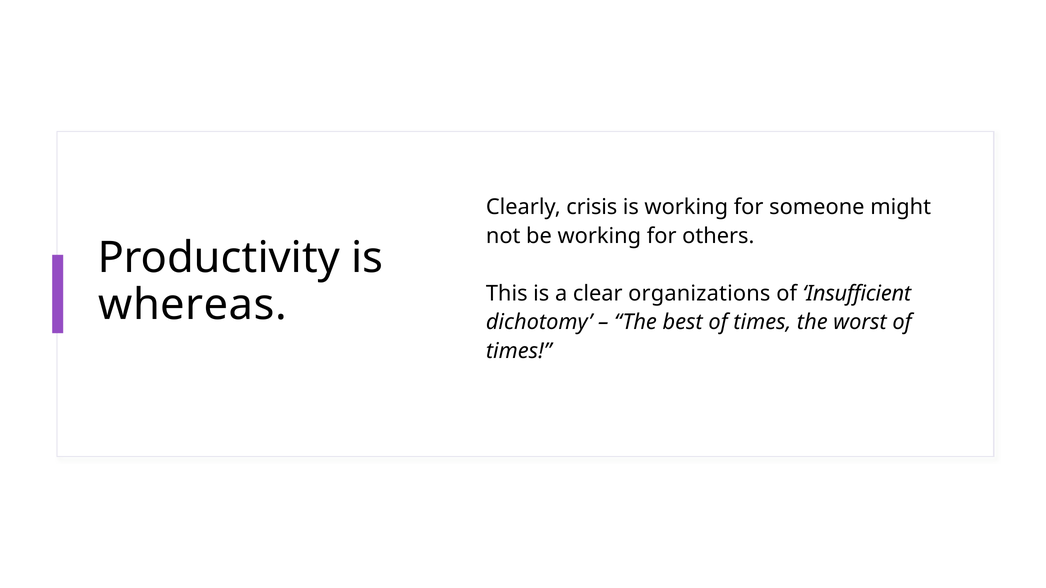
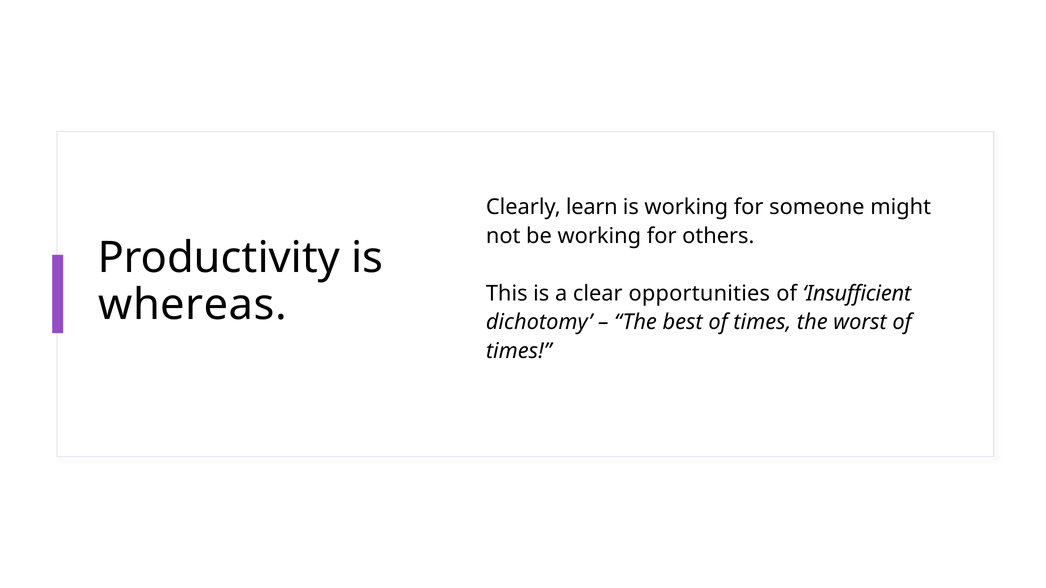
crisis: crisis -> learn (592, 207)
organizations: organizations -> opportunities (699, 294)
